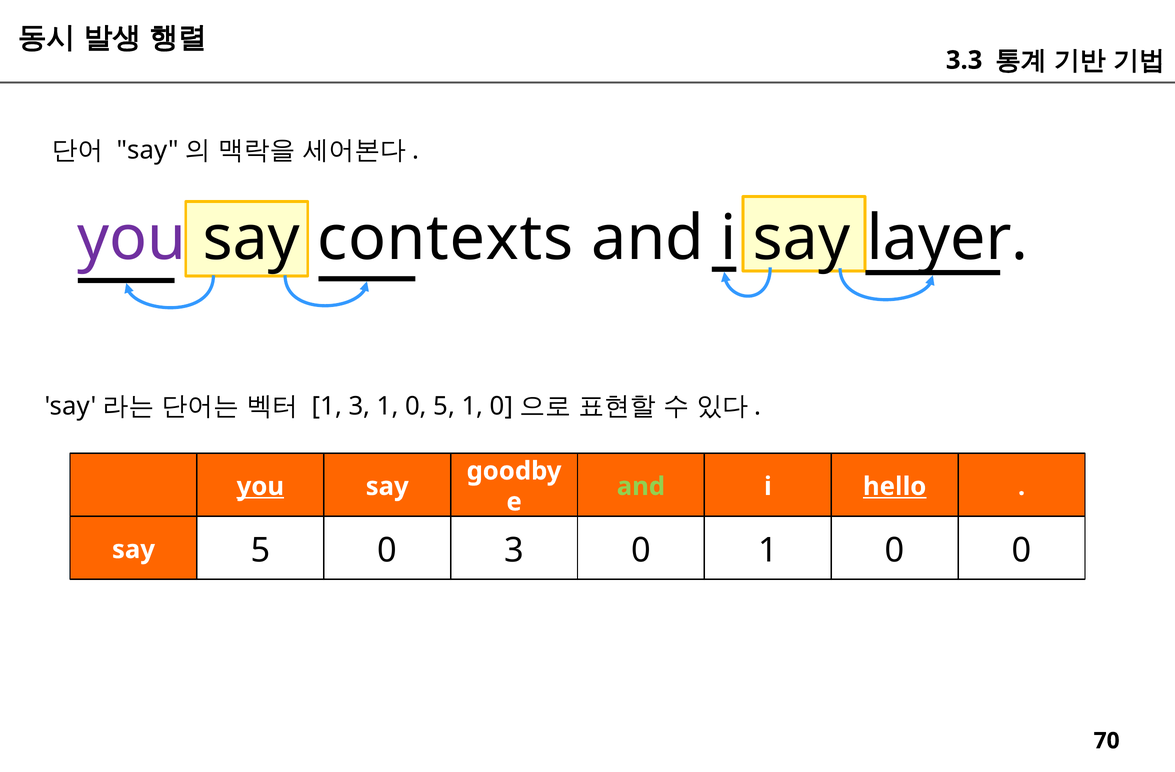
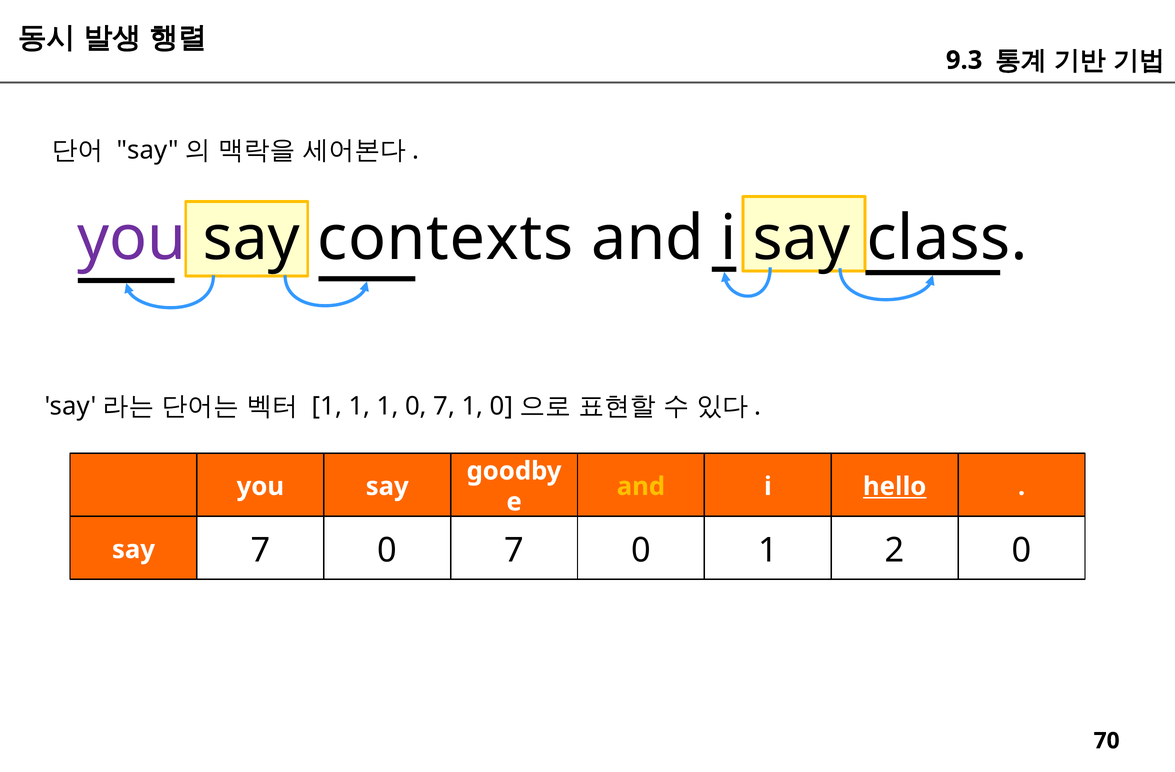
3.3: 3.3 -> 9.3 (964, 60)
layer: layer -> class (947, 238)
3: 3 -> 1 (359, 406)
1 0 5: 5 -> 7 (444, 406)
you underline: present -> none (260, 486)
and colour: light green -> yellow (641, 486)
say 5: 5 -> 7 (260, 550)
3: 3 -> 7 (514, 550)
0 1 0: 0 -> 2 (895, 550)
